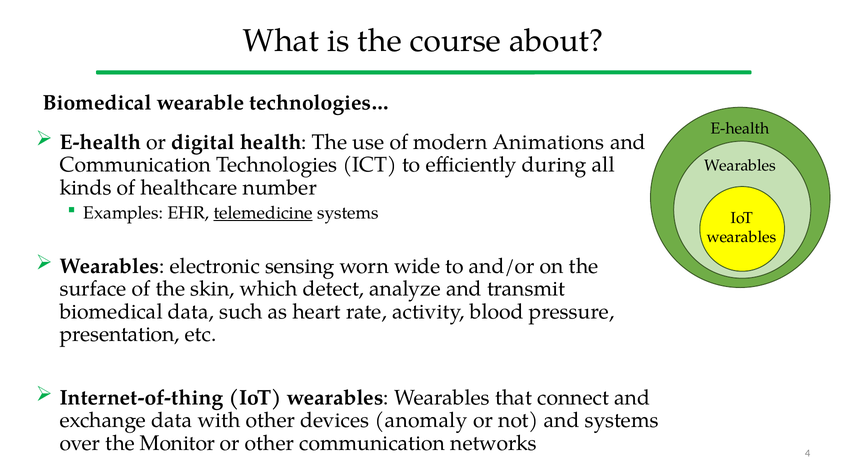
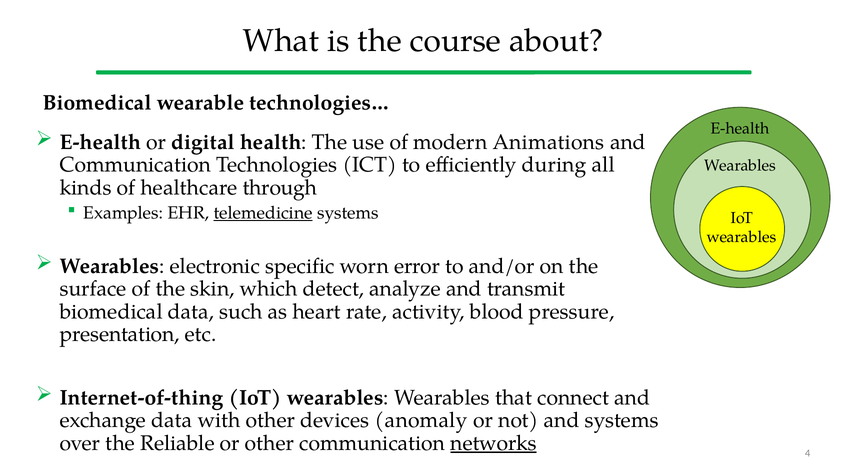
number: number -> through (280, 188)
sensing: sensing -> specific (300, 266)
wide: wide -> error (417, 266)
Monitor: Monitor -> Reliable (177, 443)
networks underline: none -> present (494, 443)
